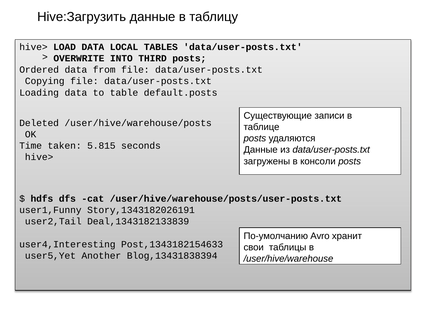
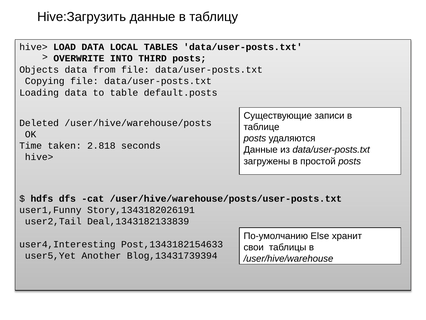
Ordered: Ordered -> Objects (39, 70)
5.815: 5.815 -> 2.818 (101, 145)
консоли: консоли -> простой (318, 161)
Avro: Avro -> Else (320, 236)
Blog,13431838394: Blog,13431838394 -> Blog,13431739394 (172, 255)
